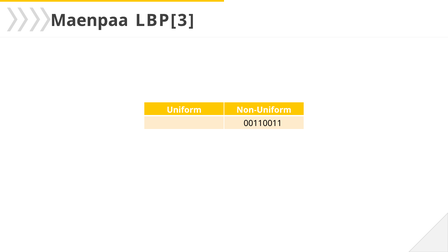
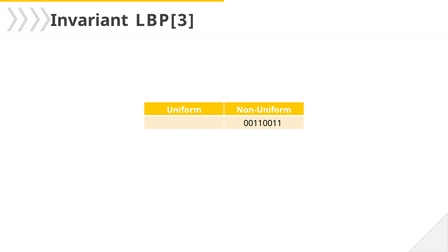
Maenpaa: Maenpaa -> Invariant (89, 20)
